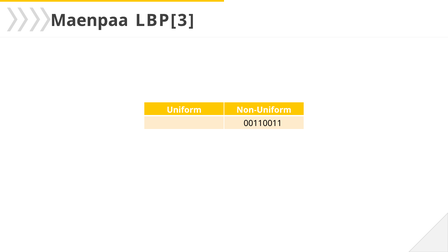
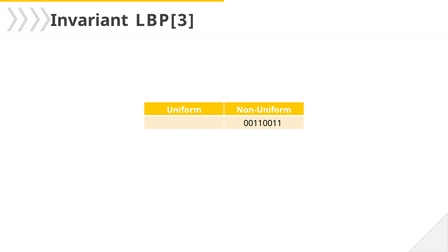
Maenpaa: Maenpaa -> Invariant (89, 20)
